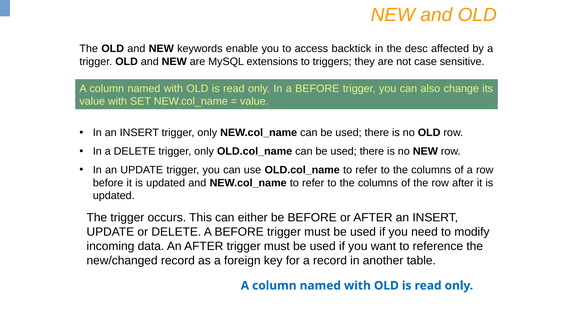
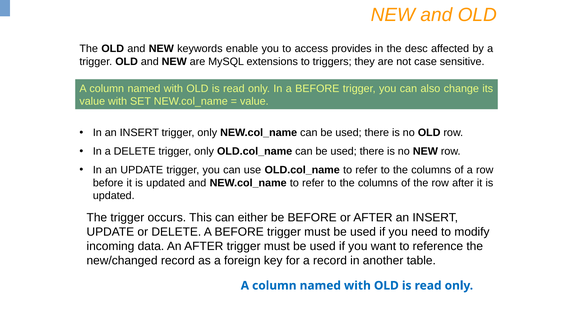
backtick: backtick -> provides (352, 49)
